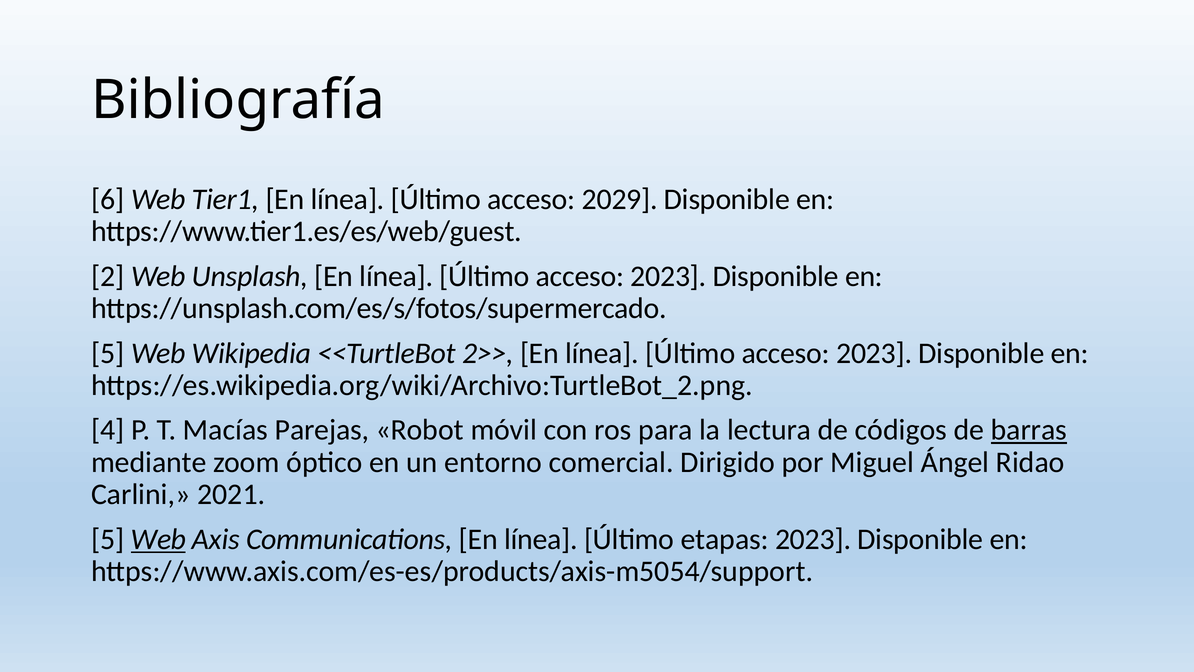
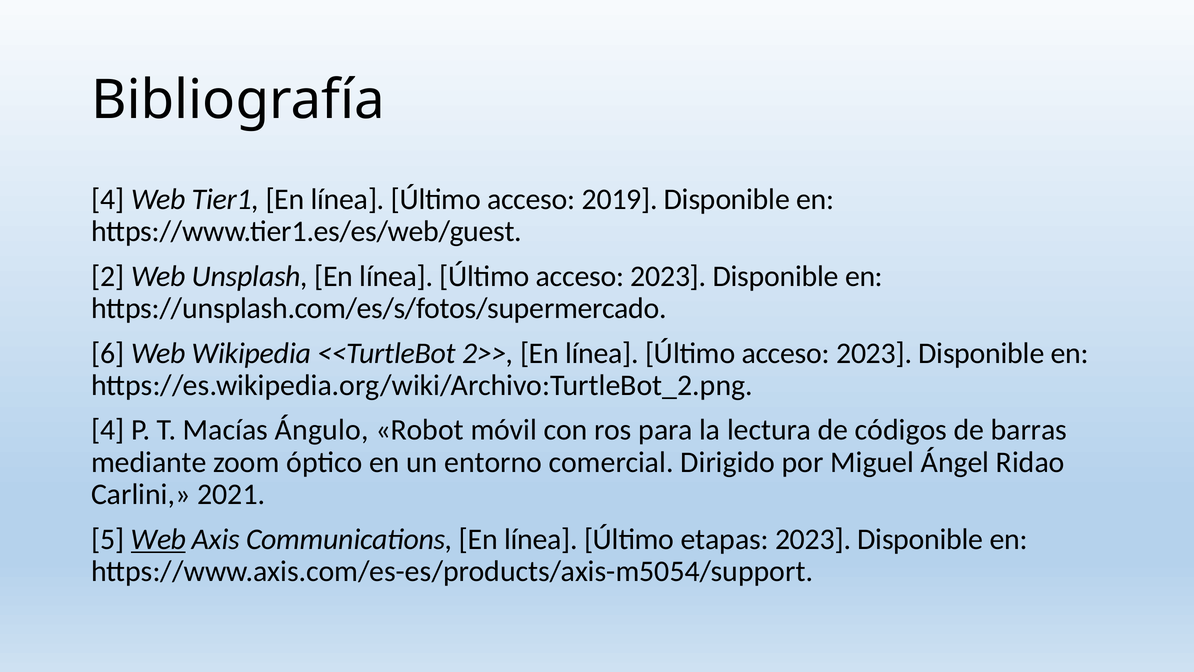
6: 6 -> 4 (108, 199)
2029: 2029 -> 2019 (620, 199)
5: 5 -> 6 (108, 353)
Parejas: Parejas -> Ángulo (322, 430)
barras underline: present -> none (1029, 430)
